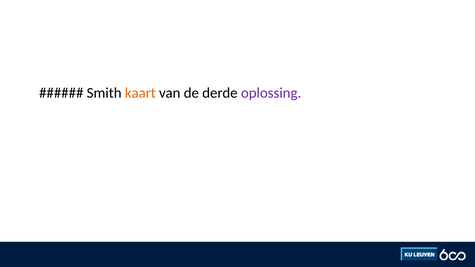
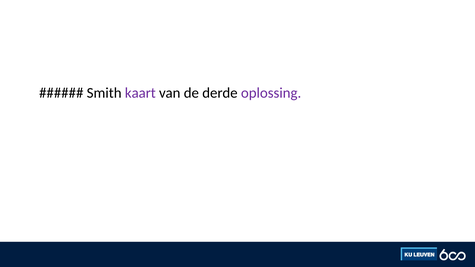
kaart colour: orange -> purple (140, 93)
